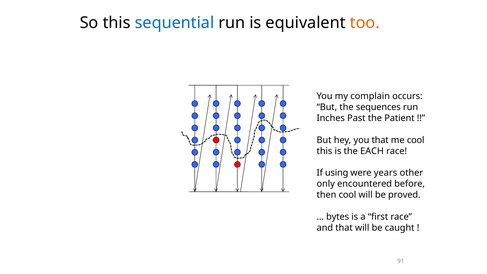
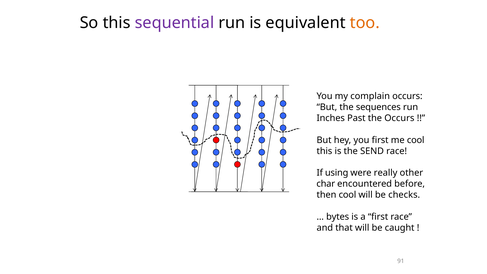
sequential colour: blue -> purple (175, 23)
the Patient: Patient -> Occurs (399, 118)
you that: that -> first (380, 140)
EACH: EACH -> SEND (372, 151)
years: years -> really (386, 173)
only: only -> char (326, 184)
proved: proved -> checks (404, 195)
